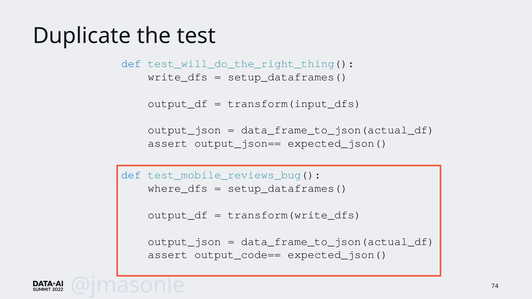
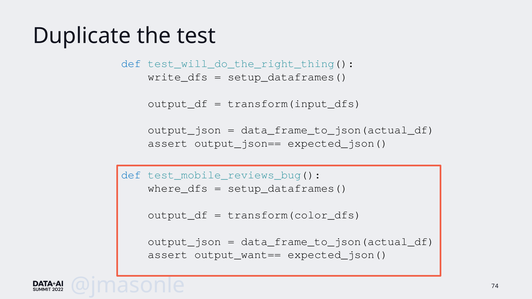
transform(write_dfs: transform(write_dfs -> transform(color_dfs (294, 215)
output_code==: output_code== -> output_want== (238, 255)
